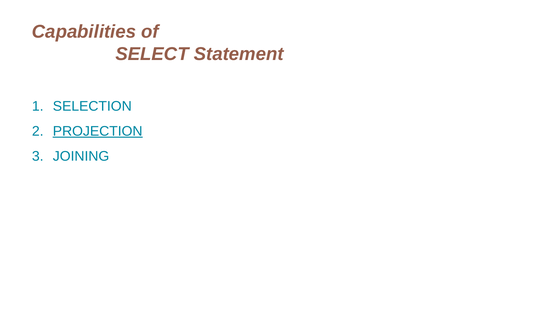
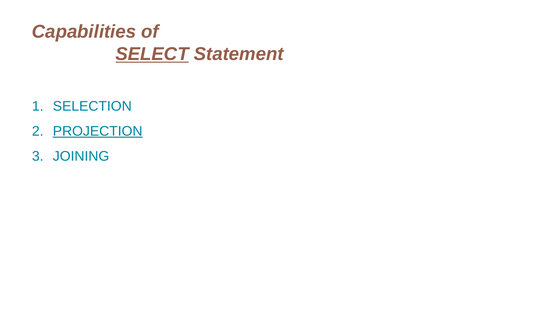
SELECT underline: none -> present (152, 54)
